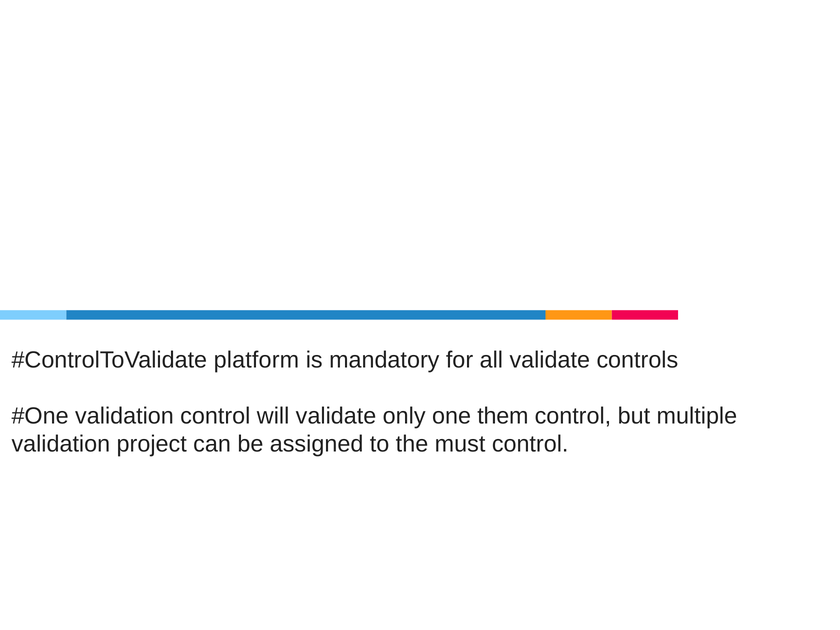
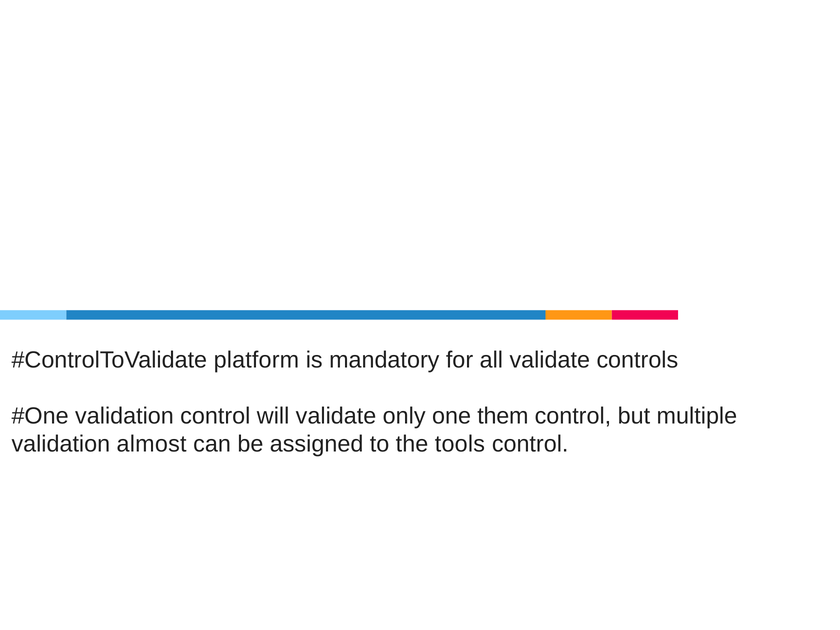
project: project -> almost (152, 444)
must: must -> tools (460, 444)
